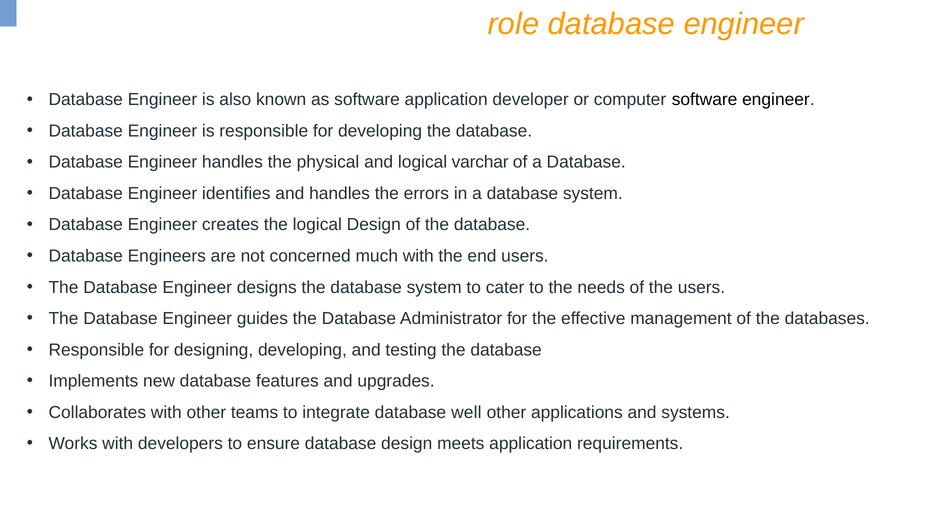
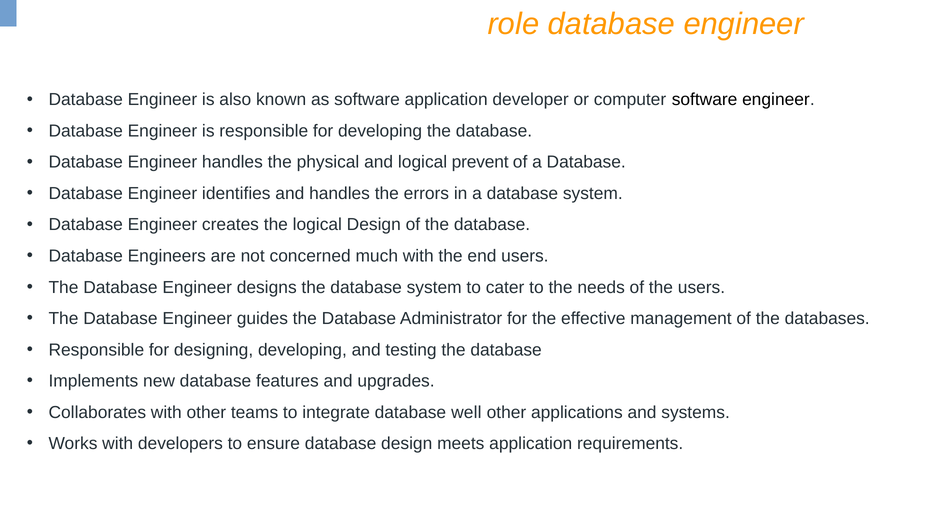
varchar: varchar -> prevent (480, 162)
